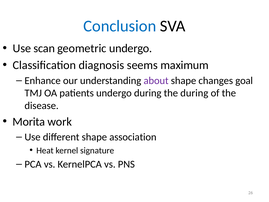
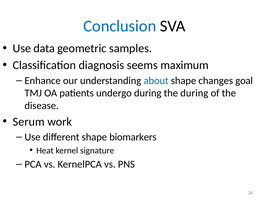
scan: scan -> data (44, 48)
geometric undergo: undergo -> samples (131, 48)
about colour: purple -> blue (156, 80)
Morita: Morita -> Serum (29, 121)
association: association -> biomarkers (133, 137)
